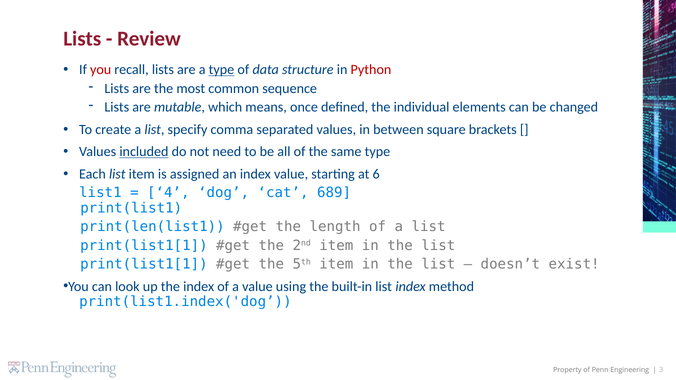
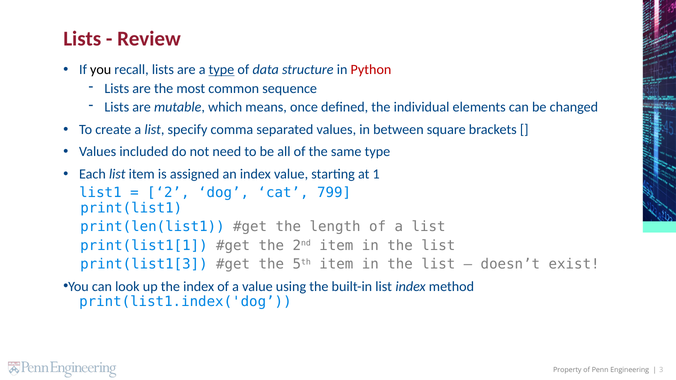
you colour: red -> black (101, 70)
included underline: present -> none (144, 152)
6: 6 -> 1 (376, 174)
4: 4 -> 2 (168, 193)
689: 689 -> 799 (334, 193)
print(list1[1: print(list1[1 -> print(list1[3 (144, 264)
